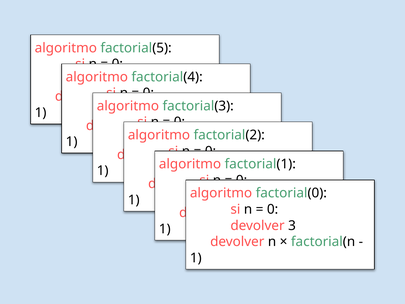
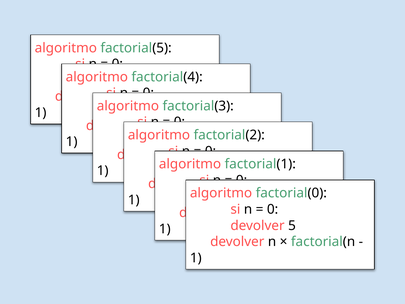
3: 3 -> 5 (292, 225)
